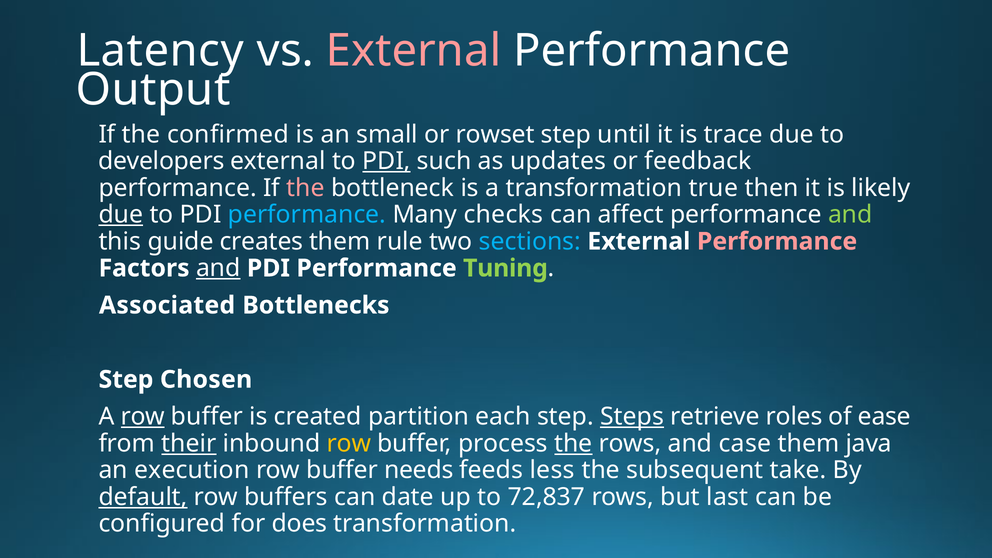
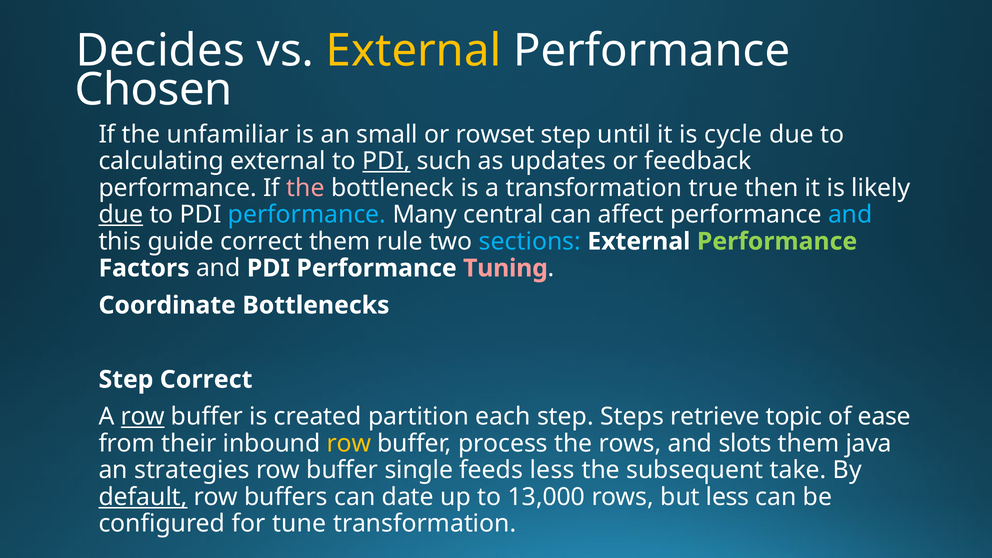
Latency: Latency -> Decides (160, 51)
External colour: pink -> yellow (414, 51)
Output: Output -> Chosen (154, 90)
confirmed: confirmed -> unfamiliar (228, 134)
trace: trace -> cycle (733, 134)
developers: developers -> calculating (161, 161)
checks: checks -> central (504, 215)
and colour: light green -> light blue (850, 215)
guide creates: creates -> correct (261, 241)
Performance colour: pink -> light green (777, 241)
and underline: present -> none (218, 268)
Tuning colour: light green -> pink (505, 268)
Associated: Associated -> Coordinate (167, 305)
Step Chosen: Chosen -> Correct (206, 380)
Steps underline: present -> none (632, 417)
roles: roles -> topic (794, 417)
their underline: present -> none (189, 443)
the underline: present -> none (573, 443)
case: case -> slots (745, 443)
execution: execution -> strategies (192, 470)
needs: needs -> single (419, 470)
72,837: 72,837 -> 13,000 (546, 497)
but last: last -> less (728, 497)
does: does -> tune (299, 524)
